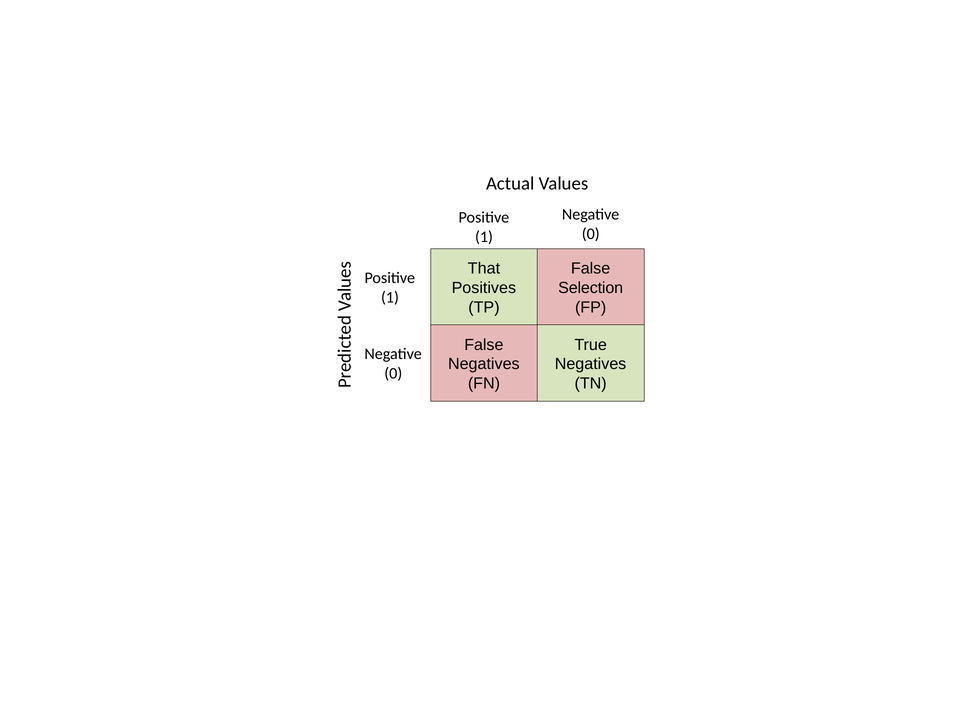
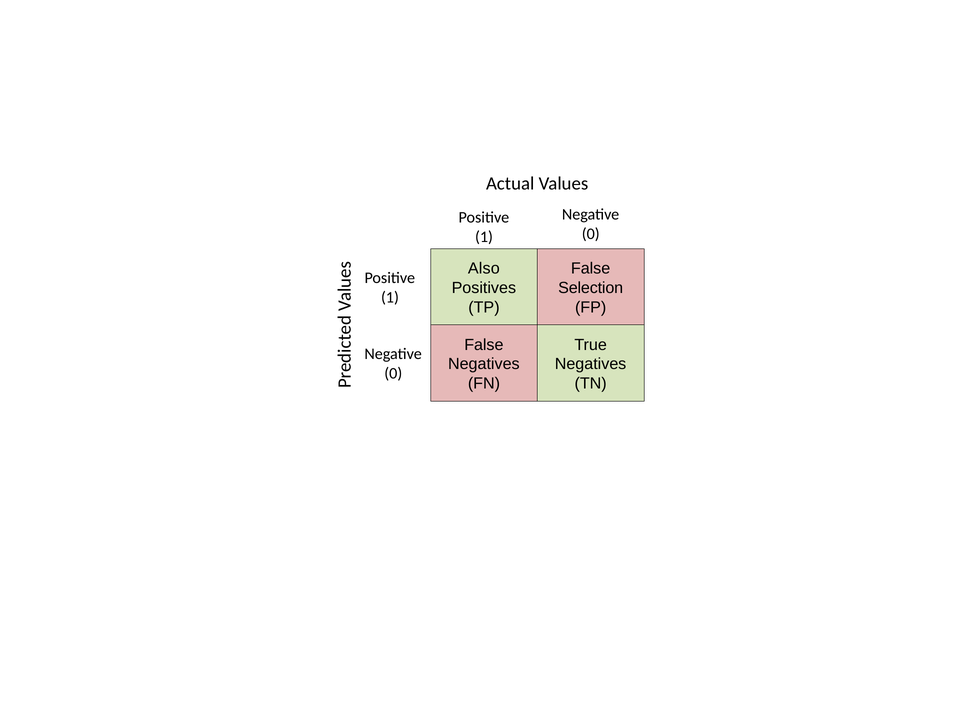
That: That -> Also (484, 269)
